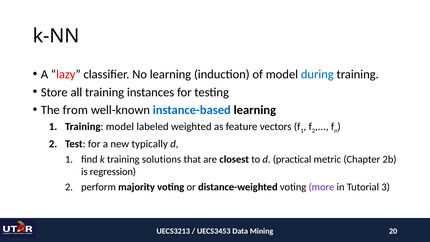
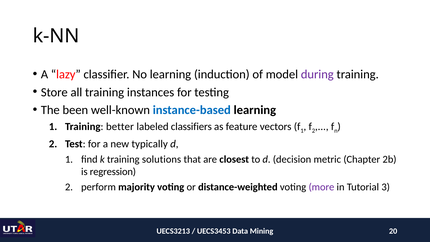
during colour: blue -> purple (317, 74)
from: from -> been (75, 110)
Training model: model -> better (120, 126)
weighted: weighted -> classifiers (191, 126)
practical: practical -> decision (292, 159)
